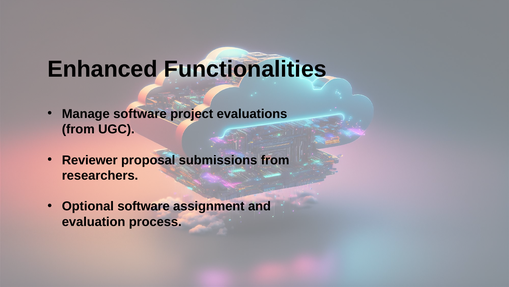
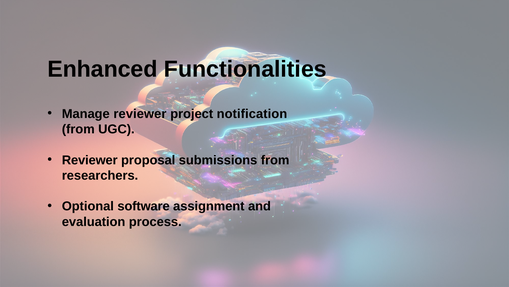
Manage software: software -> reviewer (140, 114)
evaluations: evaluations -> notification (252, 114)
